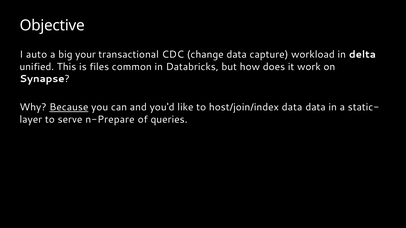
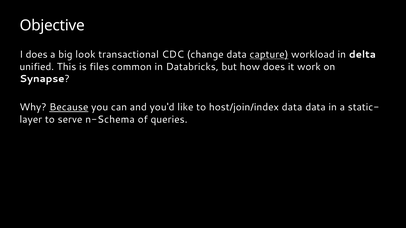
I auto: auto -> does (37, 55)
your: your -> look (85, 55)
capture underline: none -> present (269, 55)
n-Prepare: n-Prepare -> n-Schema (110, 120)
